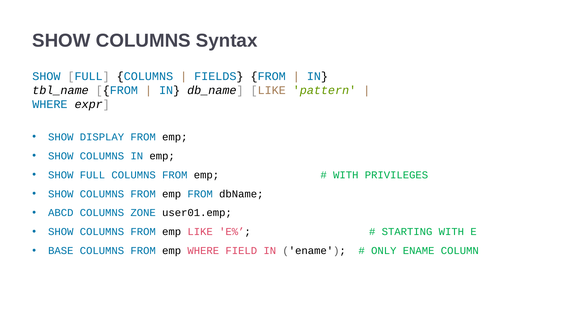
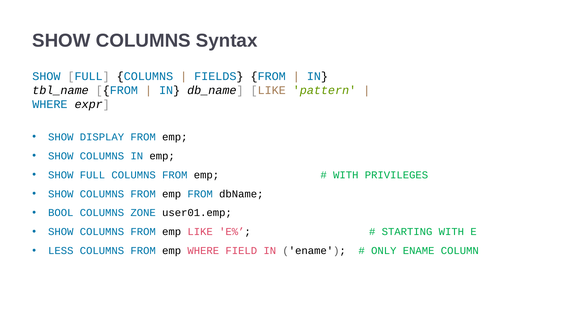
ABCD: ABCD -> BOOL (61, 213)
BASE: BASE -> LESS (61, 251)
